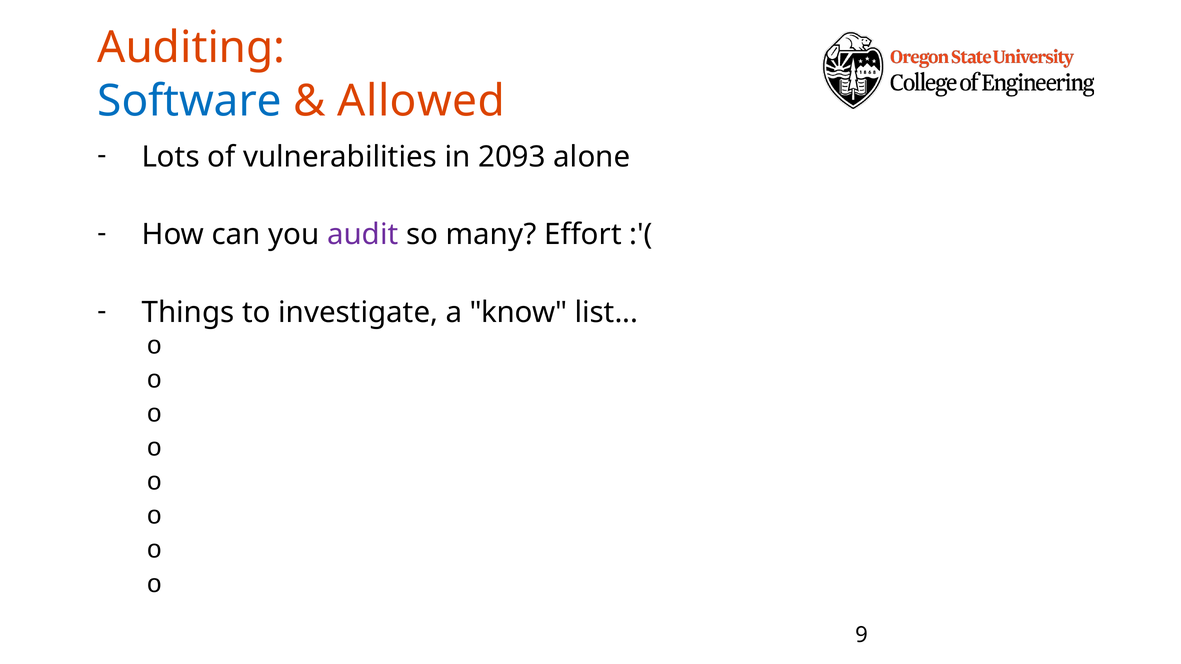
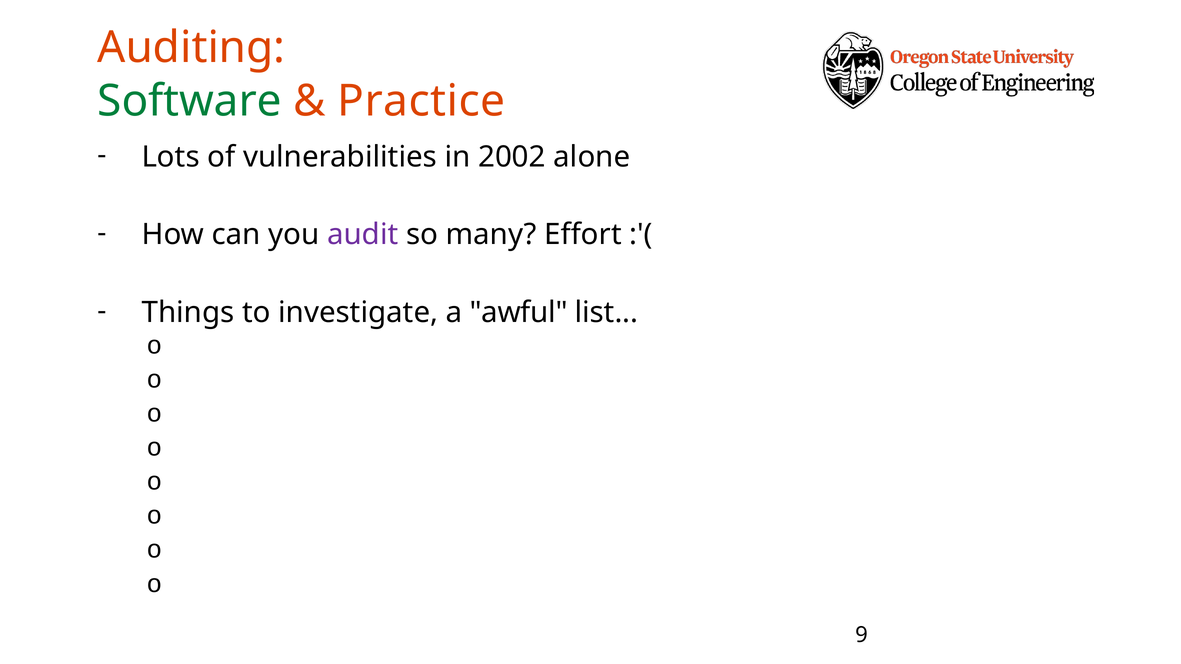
Software colour: blue -> green (190, 101)
Allowed: Allowed -> Practice (421, 101)
2093: 2093 -> 2002 (512, 157)
know: know -> awful (519, 313)
